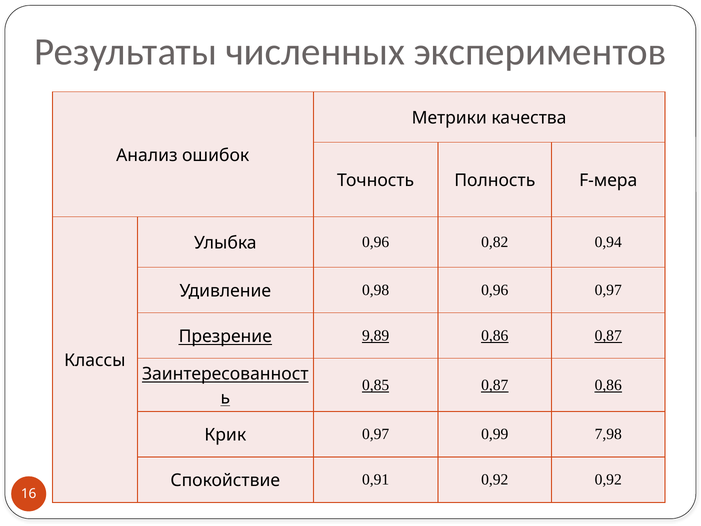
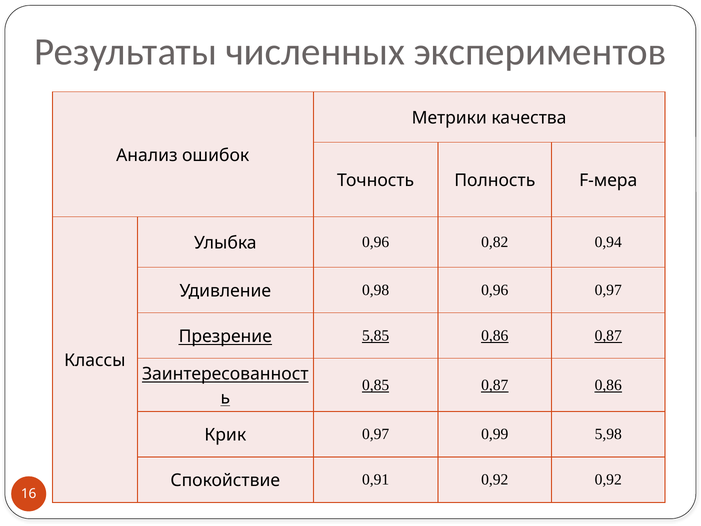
9,89: 9,89 -> 5,85 (376, 336)
7,98: 7,98 -> 5,98 (608, 434)
